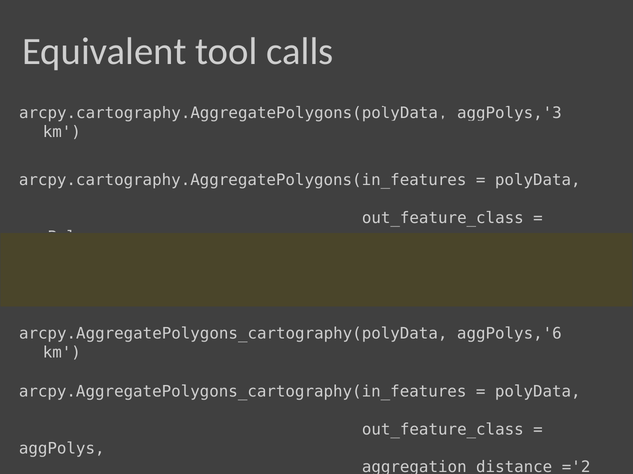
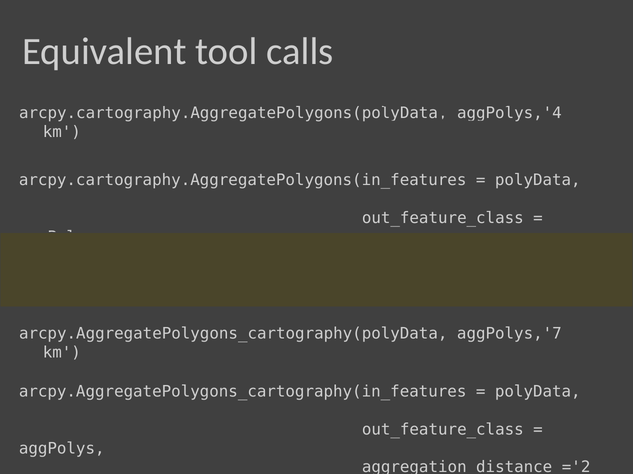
aggPolys,'3: aggPolys,'3 -> aggPolys,'4 (509, 113)
aggPolys,'6: aggPolys,'6 -> aggPolys,'7 (509, 334)
